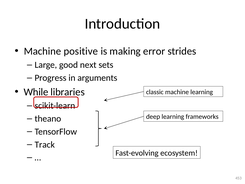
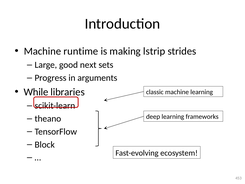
positive: positive -> runtime (81, 51)
error: error -> lstrip (154, 51)
Track: Track -> Block (45, 144)
